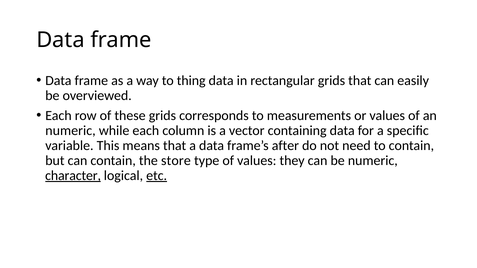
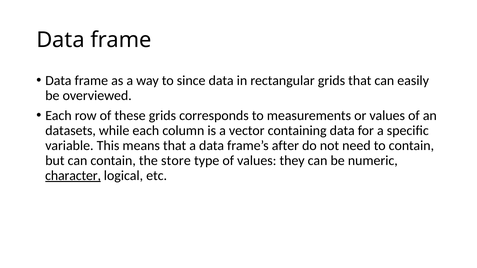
thing: thing -> since (191, 81)
numeric: numeric -> datasets (71, 131)
etc underline: present -> none (157, 176)
